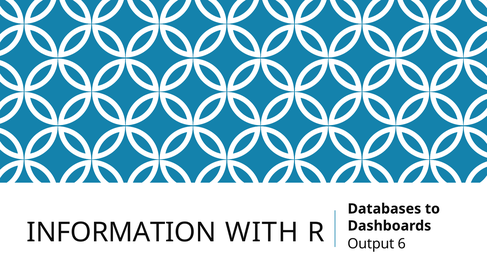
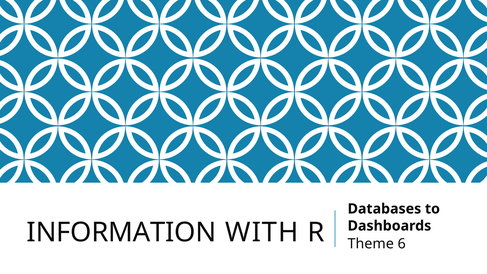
Output: Output -> Theme (371, 244)
